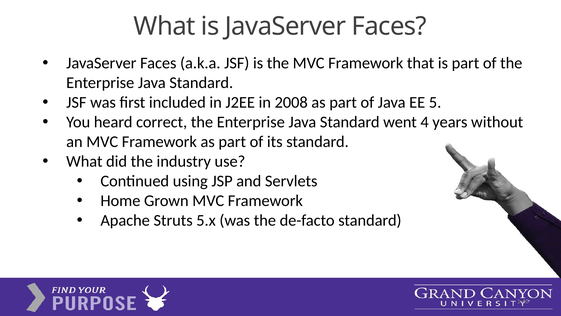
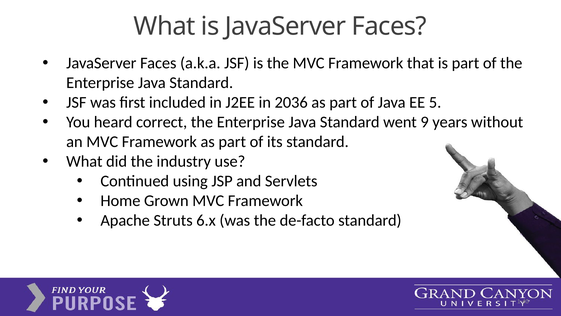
2008: 2008 -> 2036 (291, 102)
4: 4 -> 9 (425, 122)
5.x: 5.x -> 6.x (206, 220)
